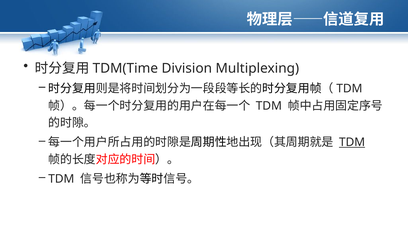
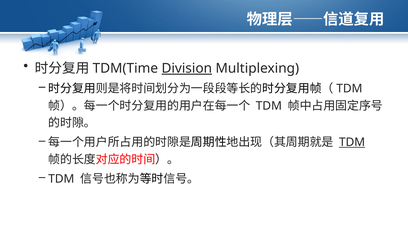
Division underline: none -> present (187, 68)
